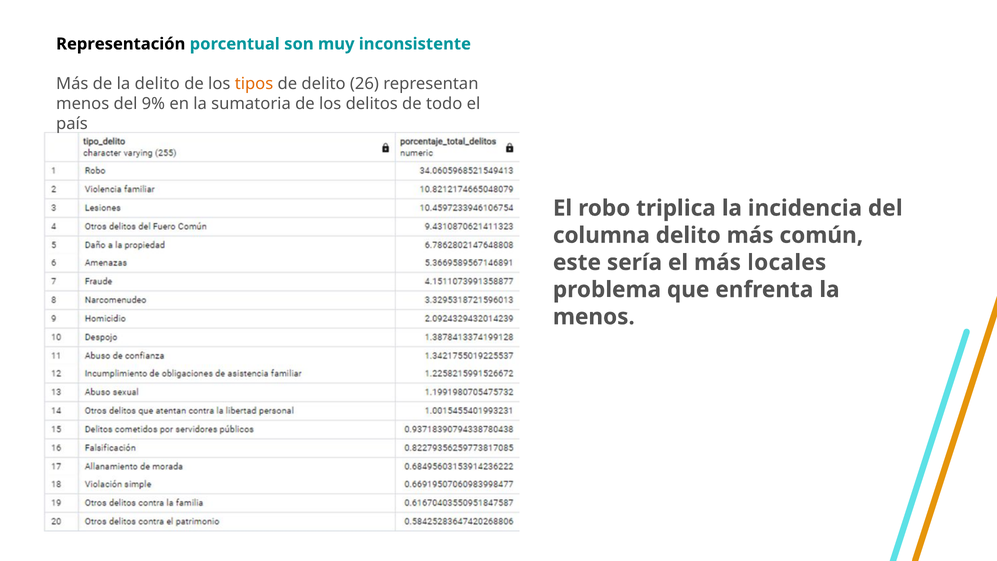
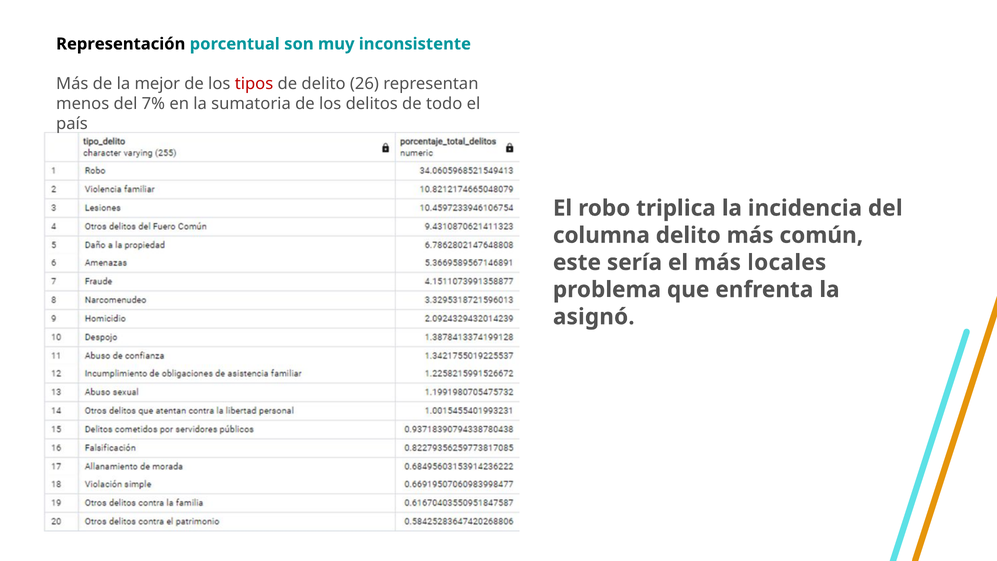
la delito: delito -> mejor (157, 84)
tipos colour: orange -> red (254, 84)
9%: 9% -> 7% (153, 104)
menos: menos -> asignó (594, 317)
